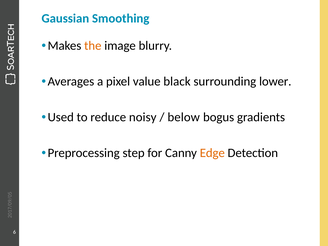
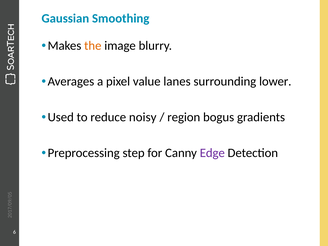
black: black -> lanes (177, 81)
below: below -> region (184, 117)
Edge colour: orange -> purple (212, 153)
